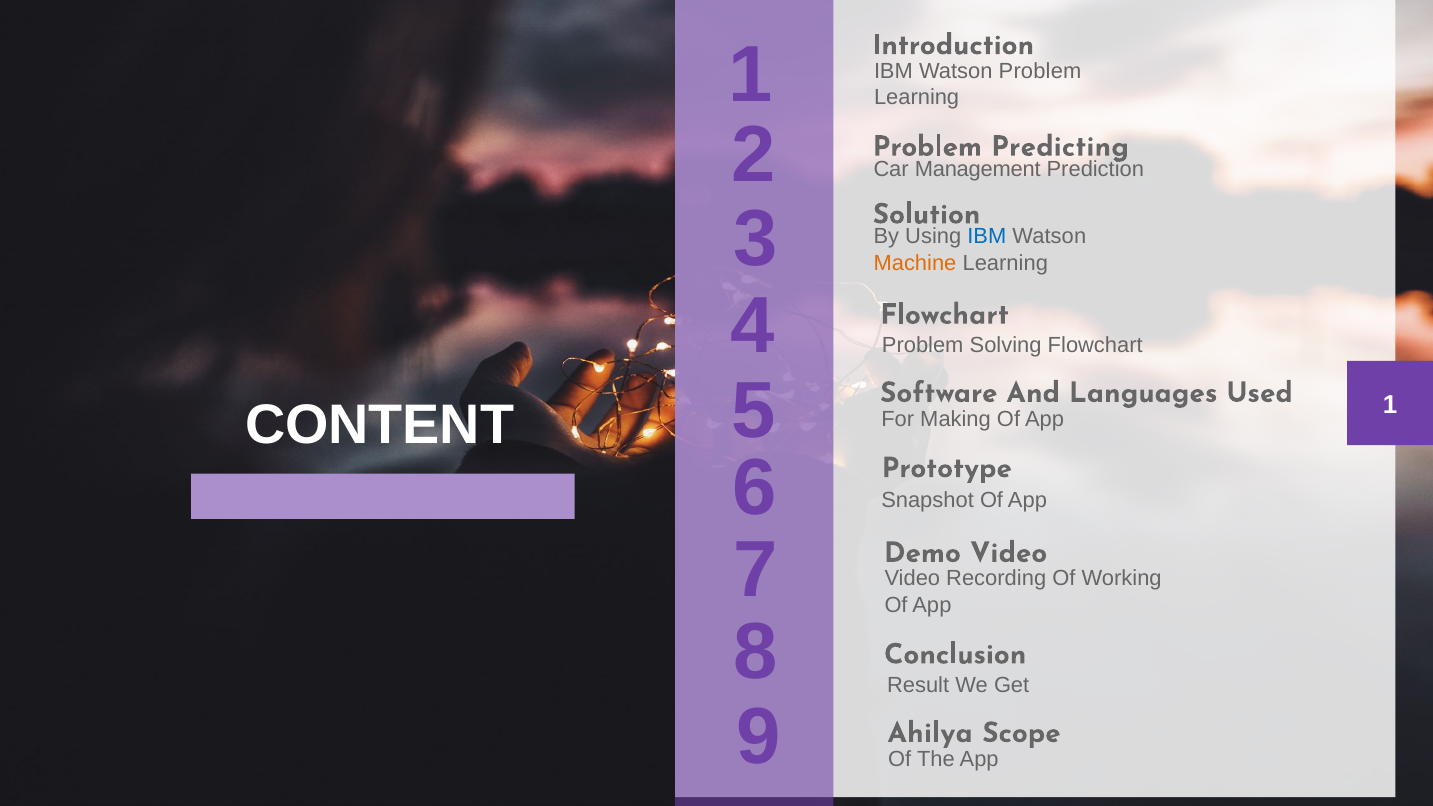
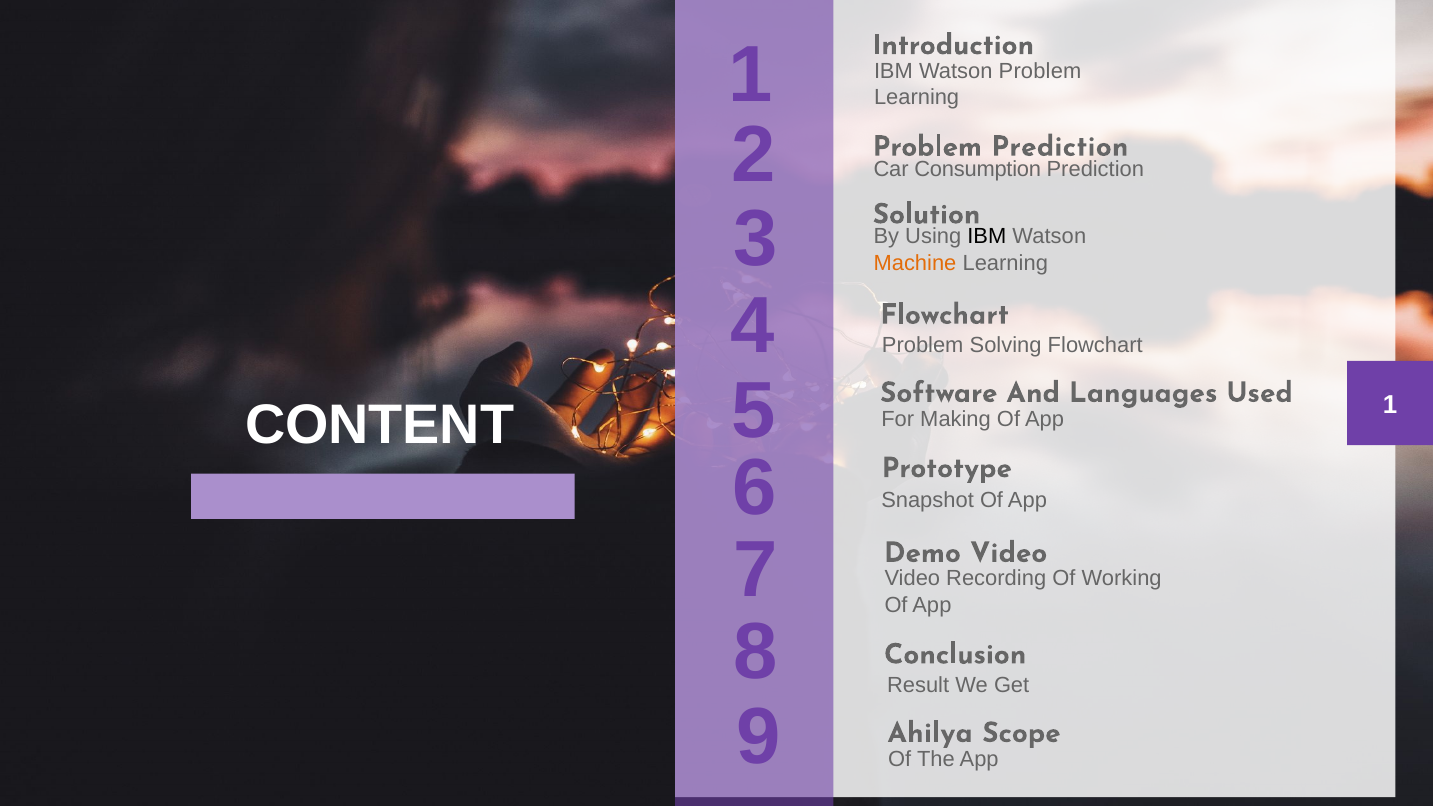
Problem Predicting: Predicting -> Prediction (1060, 147)
Management: Management -> Consumption (978, 169)
IBM colour: blue -> black (987, 237)
